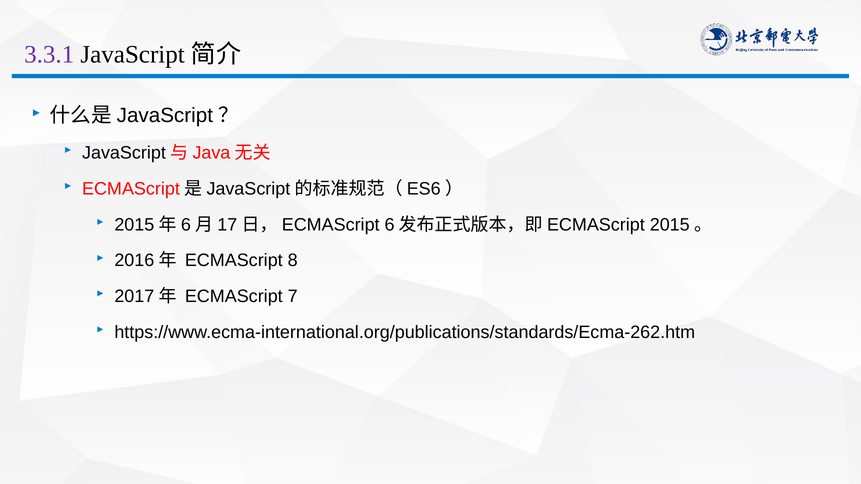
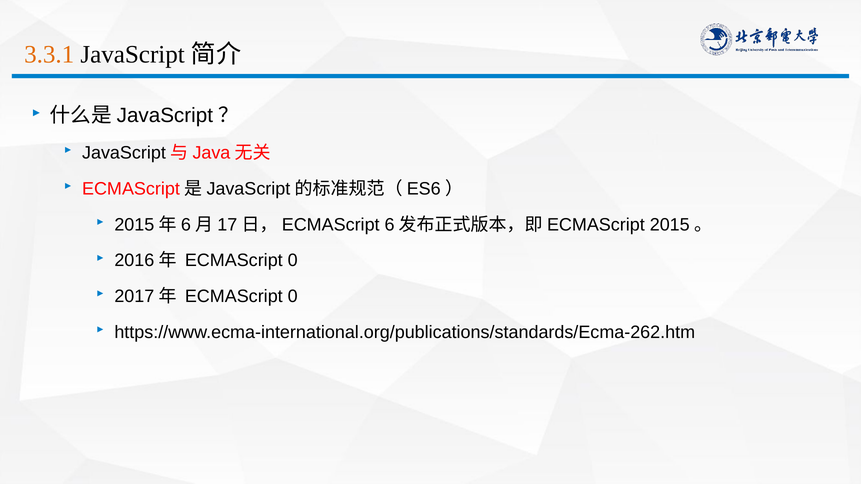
3.3.1 colour: purple -> orange (49, 54)
8: 8 -> 0 (293, 261)
7: 7 -> 0 (293, 297)
